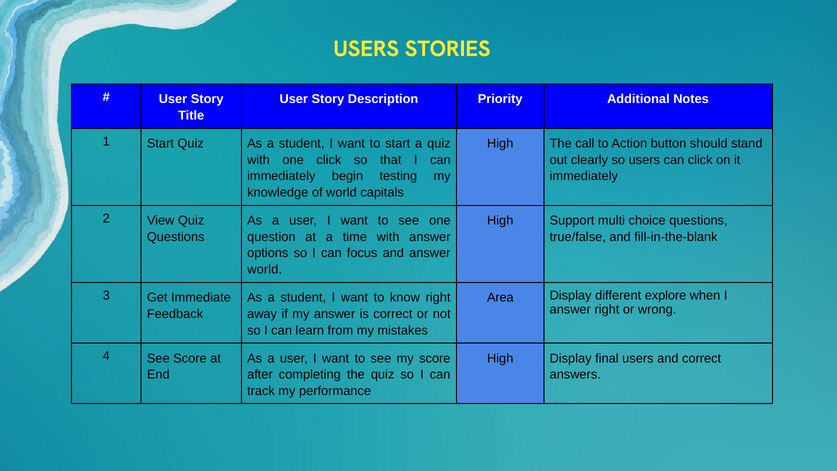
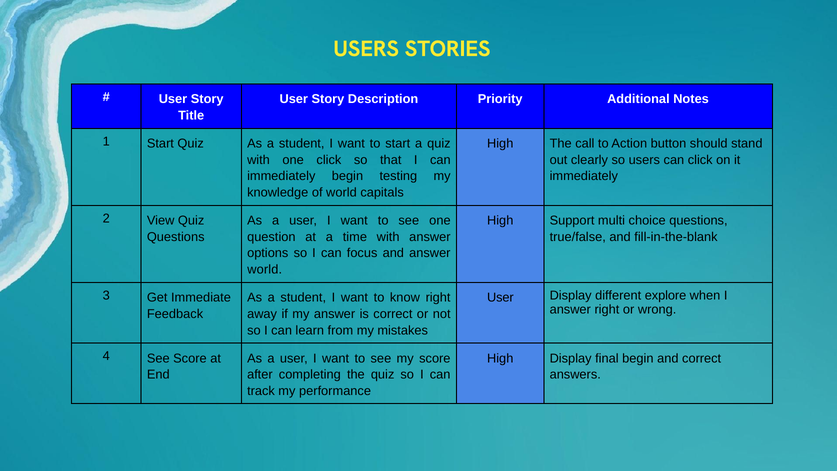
Area: Area -> User (500, 297)
final users: users -> begin (638, 358)
